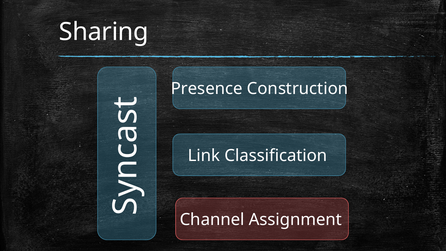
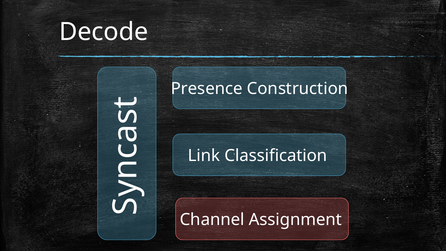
Sharing: Sharing -> Decode (104, 32)
